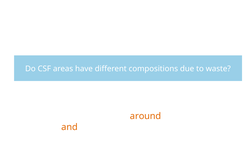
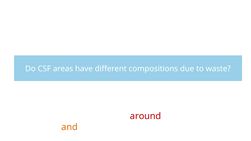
around colour: orange -> red (146, 116)
